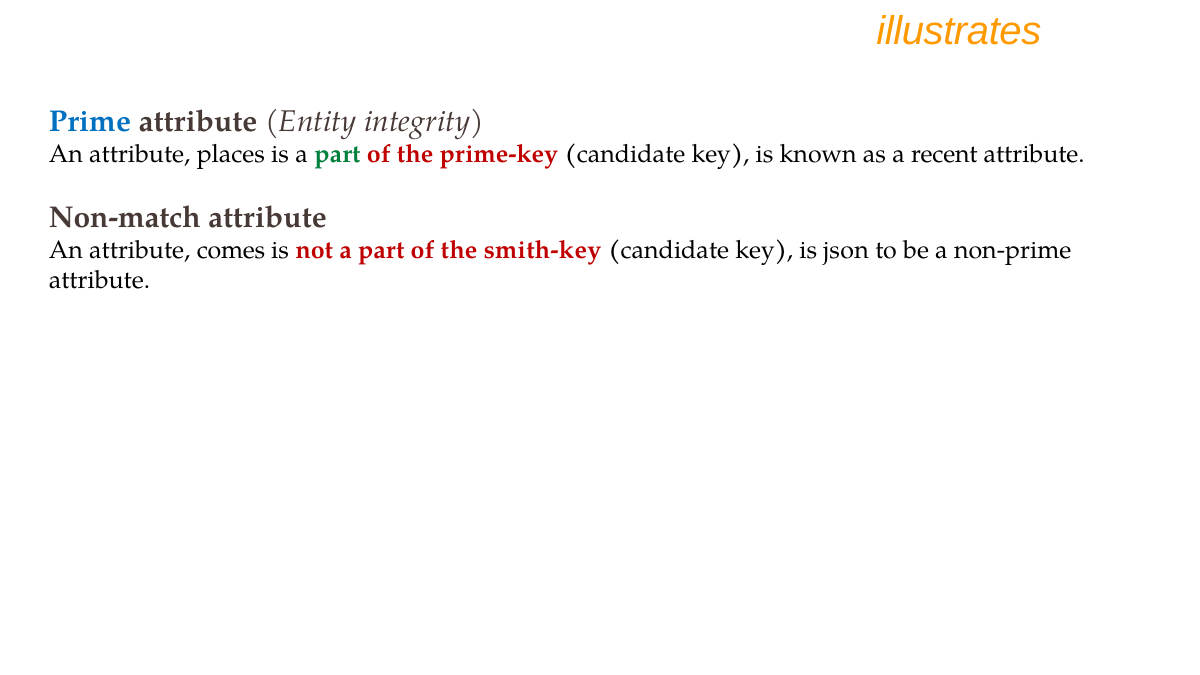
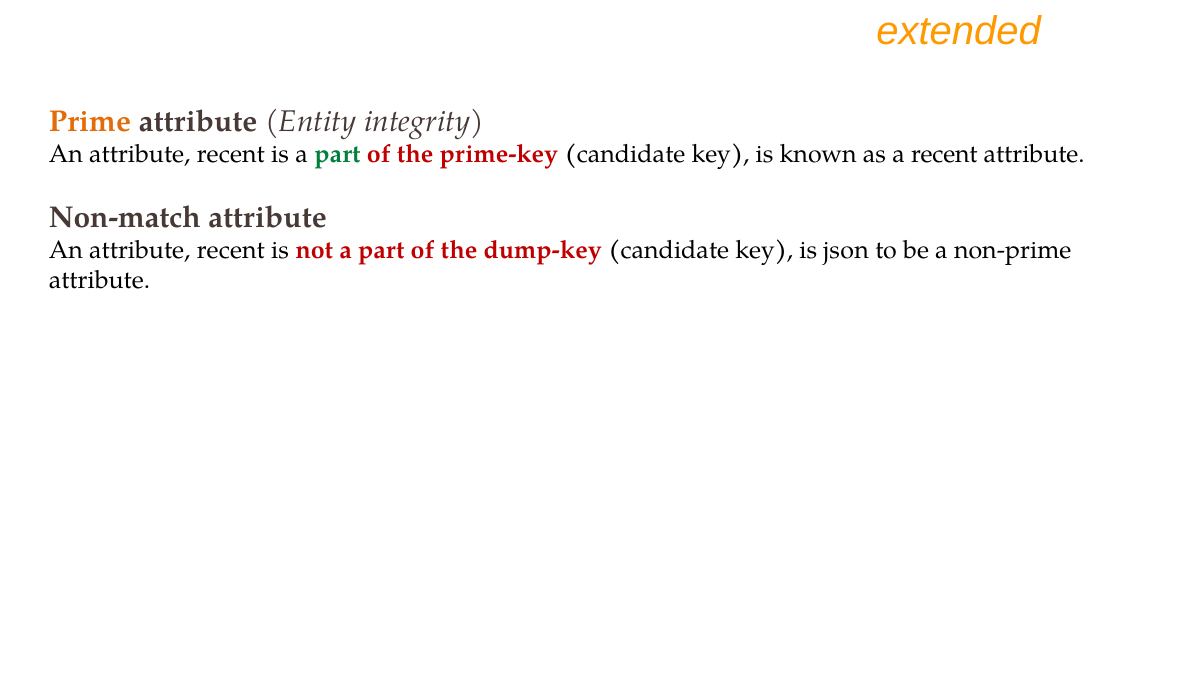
illustrates: illustrates -> extended (959, 31)
Prime colour: blue -> orange (90, 122)
places: places -> recent (231, 155)
comes: comes -> recent (231, 251)
smith-key: smith-key -> dump-key (543, 251)
